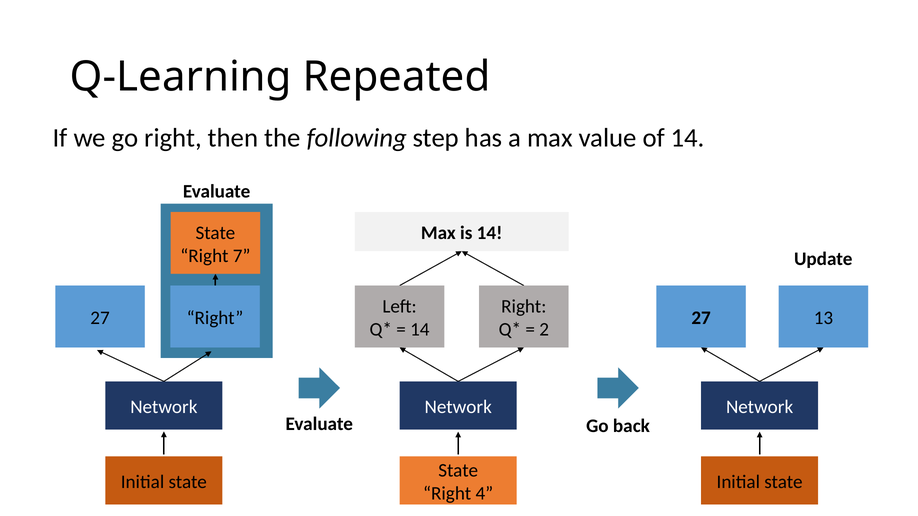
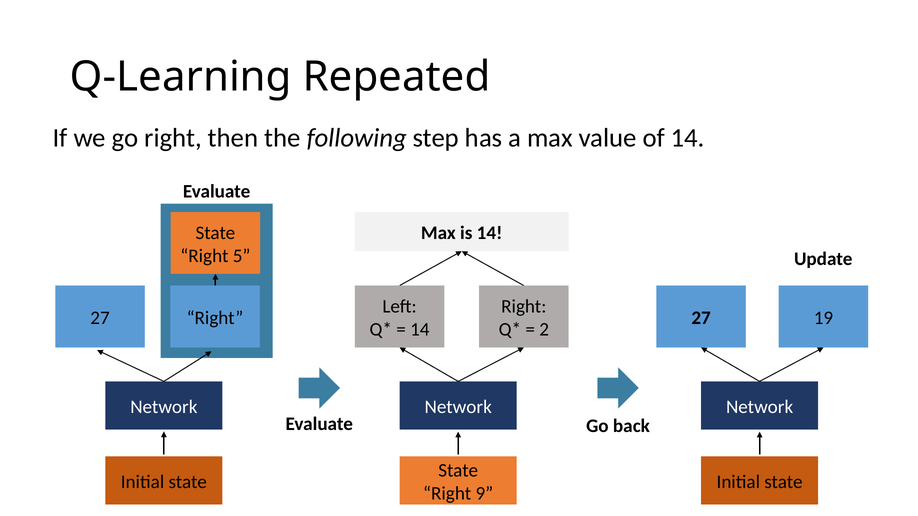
7: 7 -> 5 (242, 256)
13: 13 -> 19 (823, 318)
4: 4 -> 9 (484, 494)
